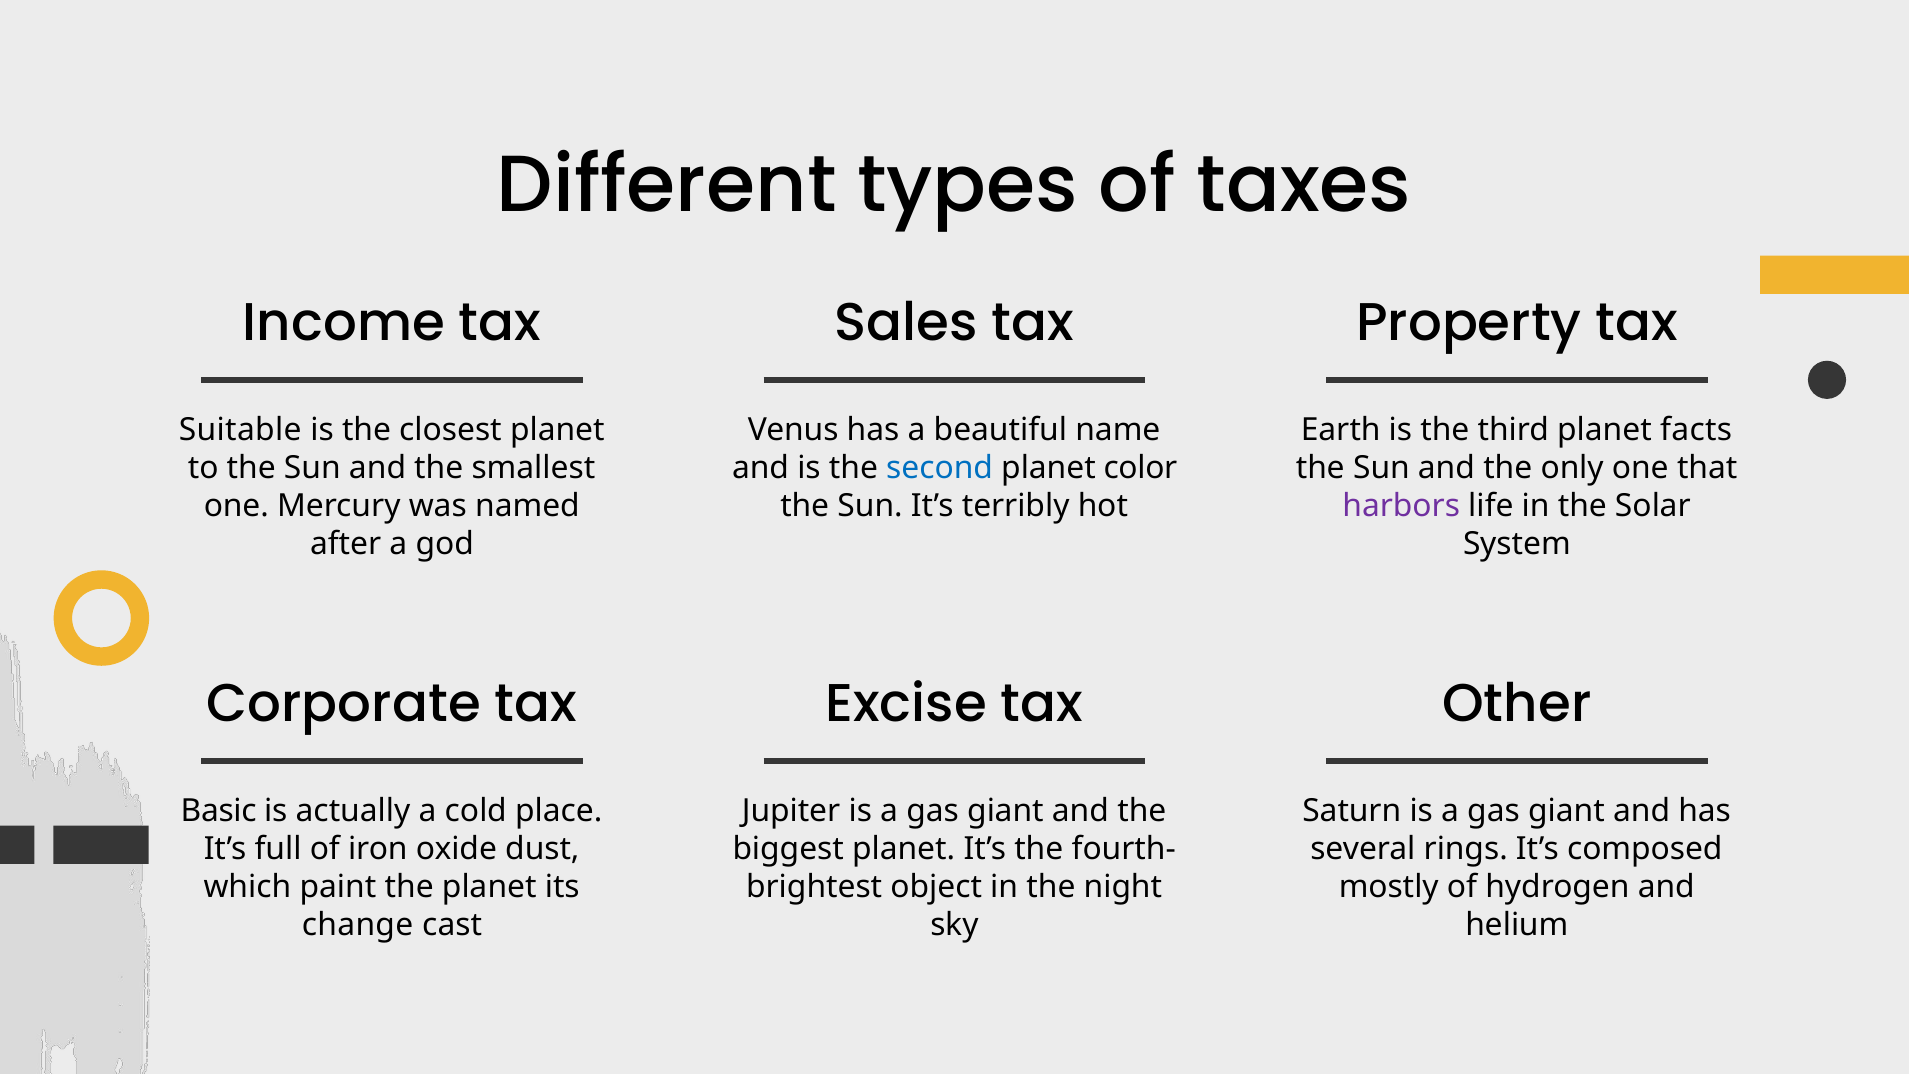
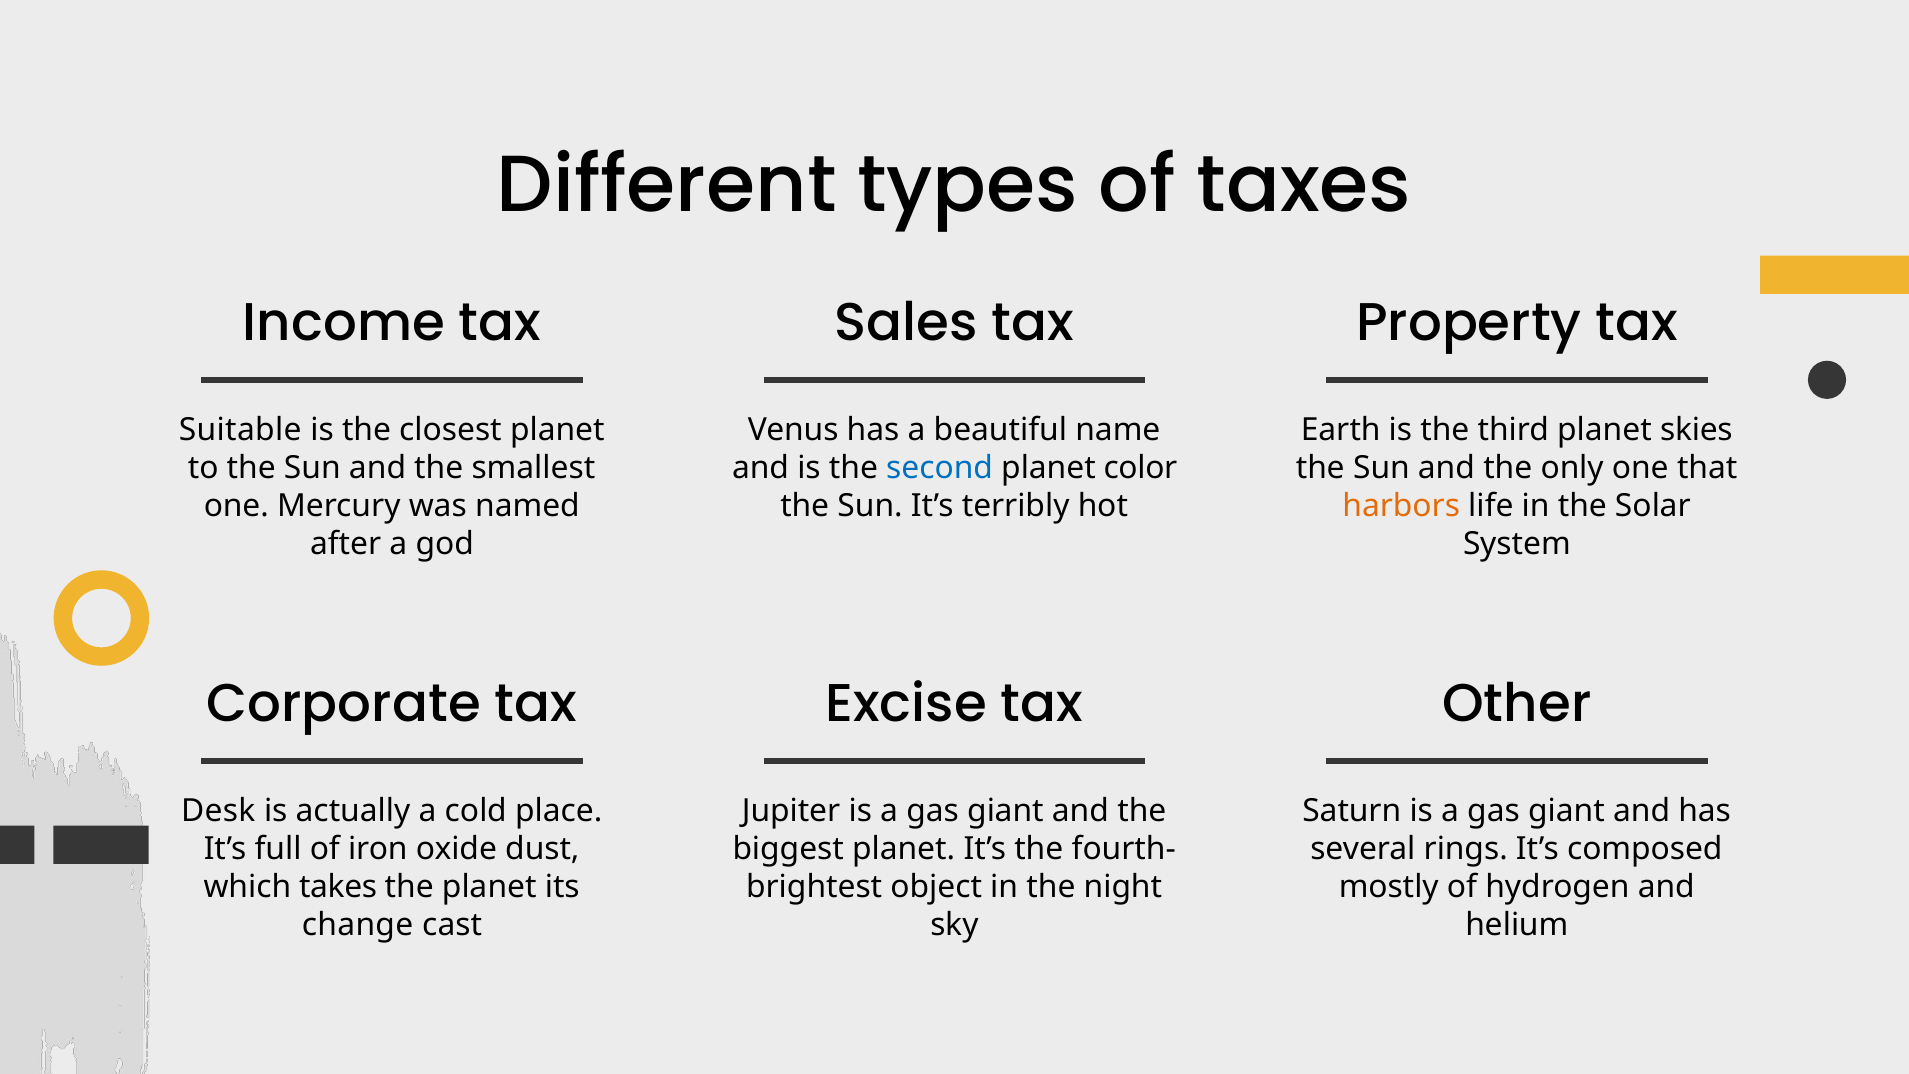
facts: facts -> skies (1696, 430)
harbors colour: purple -> orange (1401, 506)
Basic: Basic -> Desk (218, 811)
paint: paint -> takes (338, 887)
